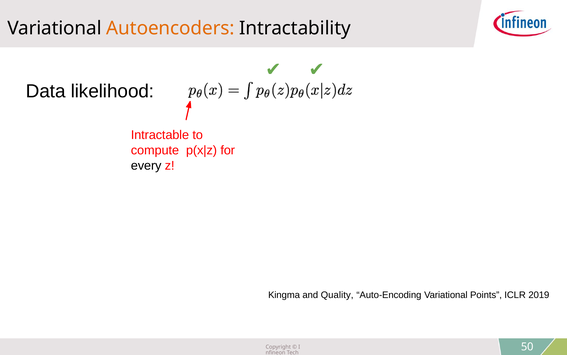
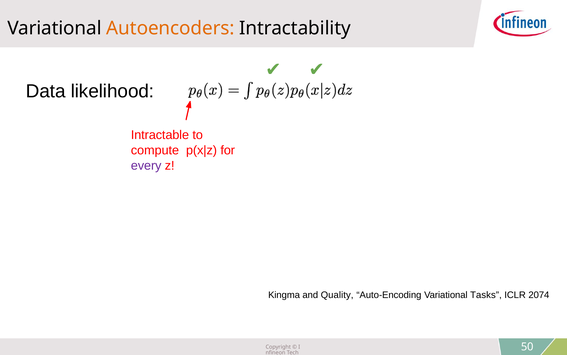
every colour: black -> purple (146, 165)
Points: Points -> Tasks (486, 294)
2019: 2019 -> 2074 (539, 294)
